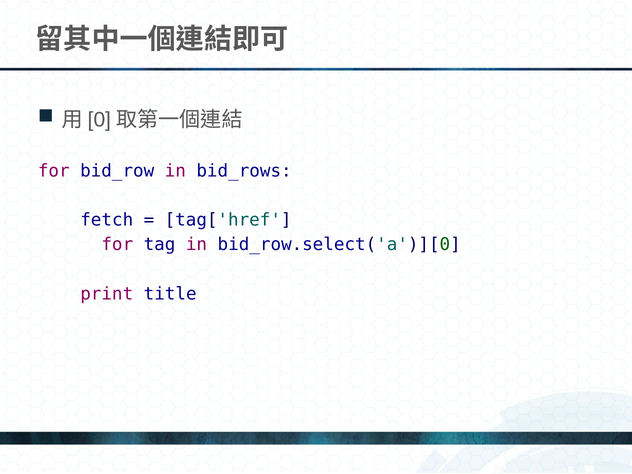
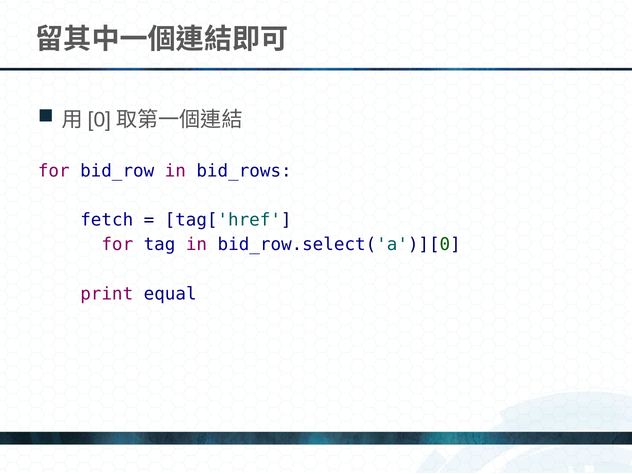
title: title -> equal (170, 294)
